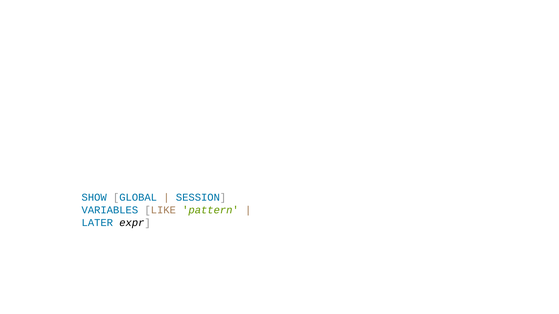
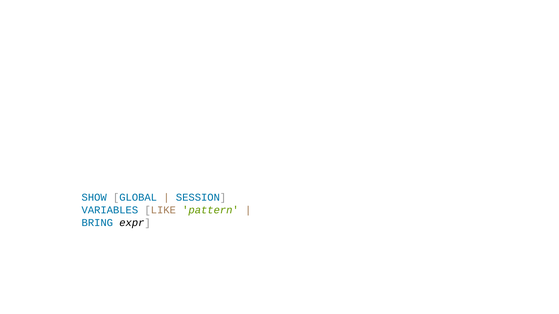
LATER: LATER -> BRING (97, 223)
